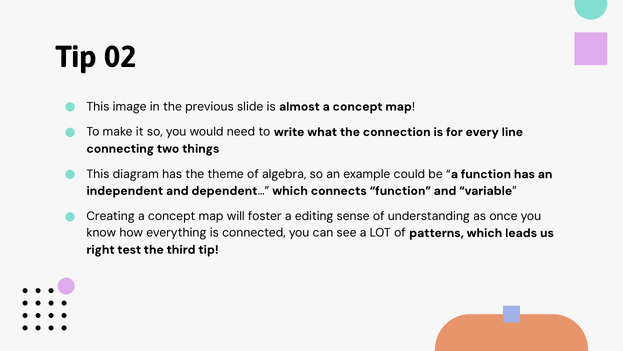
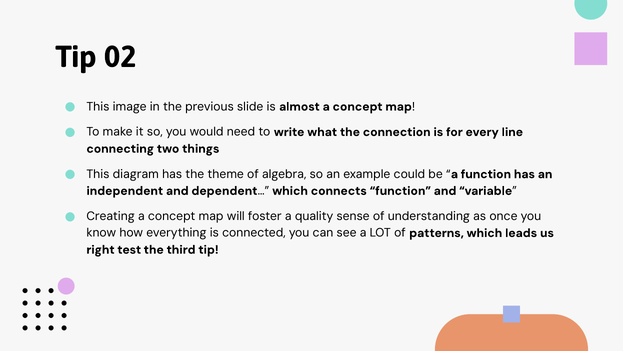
editing: editing -> quality (314, 216)
